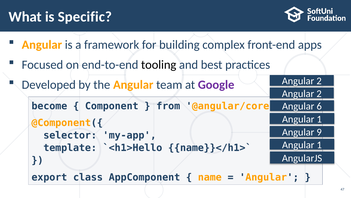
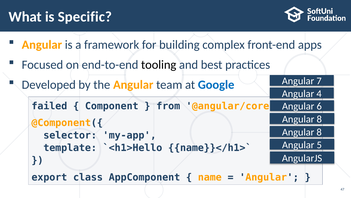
2: 2 -> 7 (319, 81)
Google colour: purple -> blue (216, 85)
2: 2 -> 4 (319, 93)
become: become -> failed (49, 106)
1: 1 -> 8 (319, 119)
9: 9 -> 8 (319, 132)
1: 1 -> 5 (319, 145)
